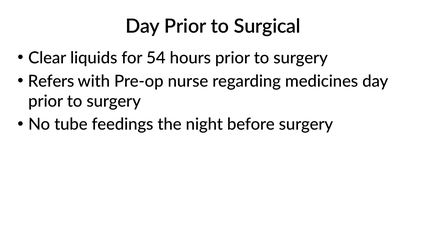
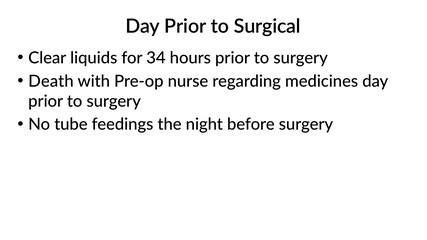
54: 54 -> 34 (156, 58)
Refers: Refers -> Death (51, 81)
